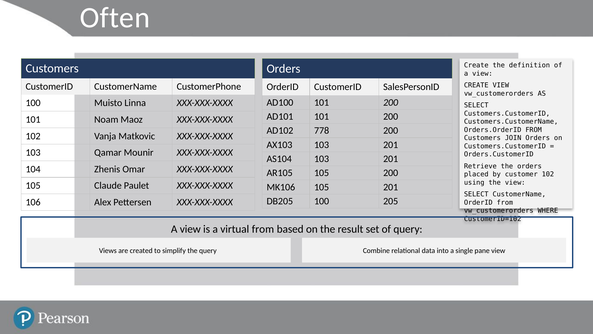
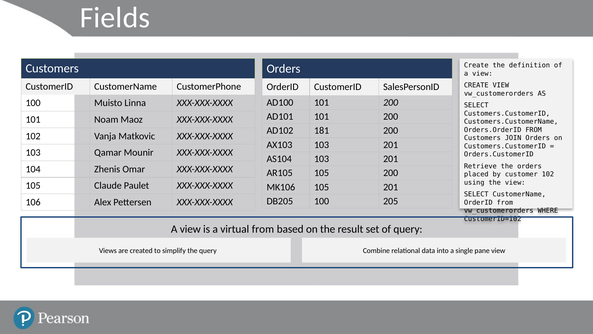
Often: Often -> Fields (115, 18)
778: 778 -> 181 (322, 131)
